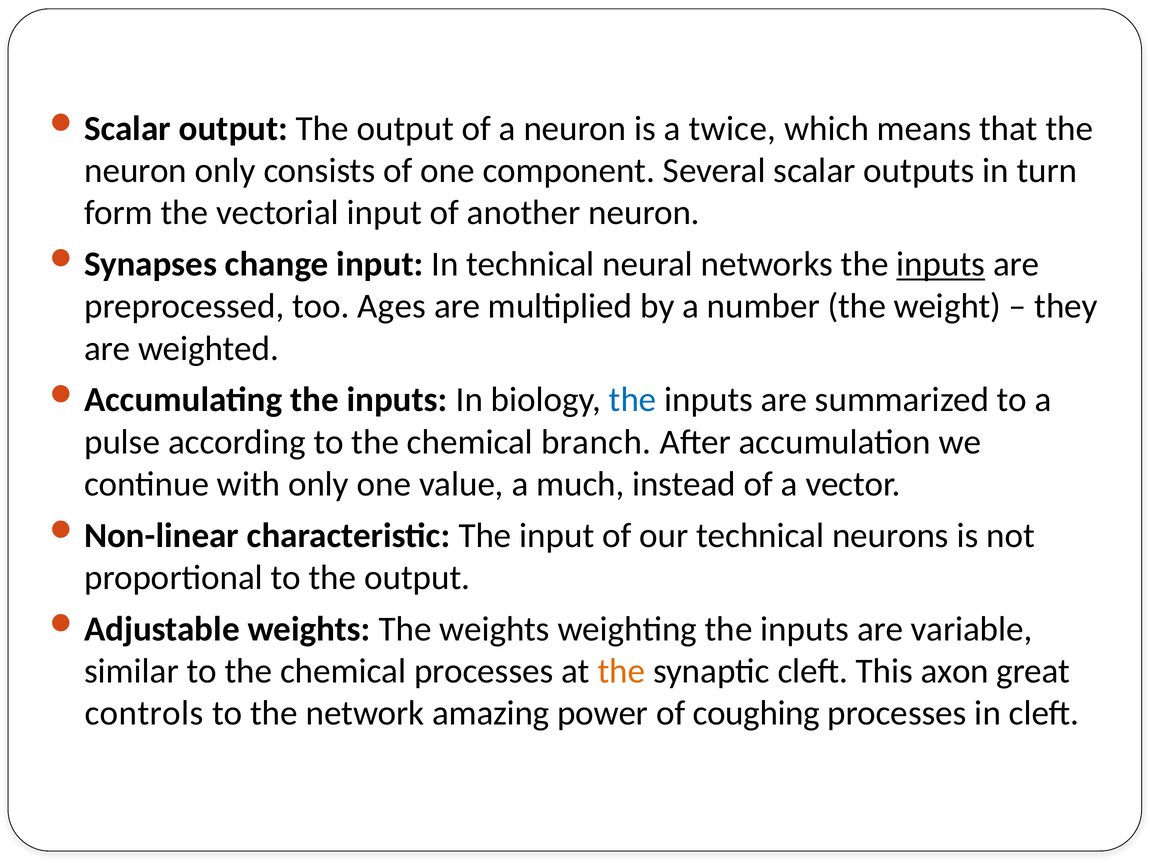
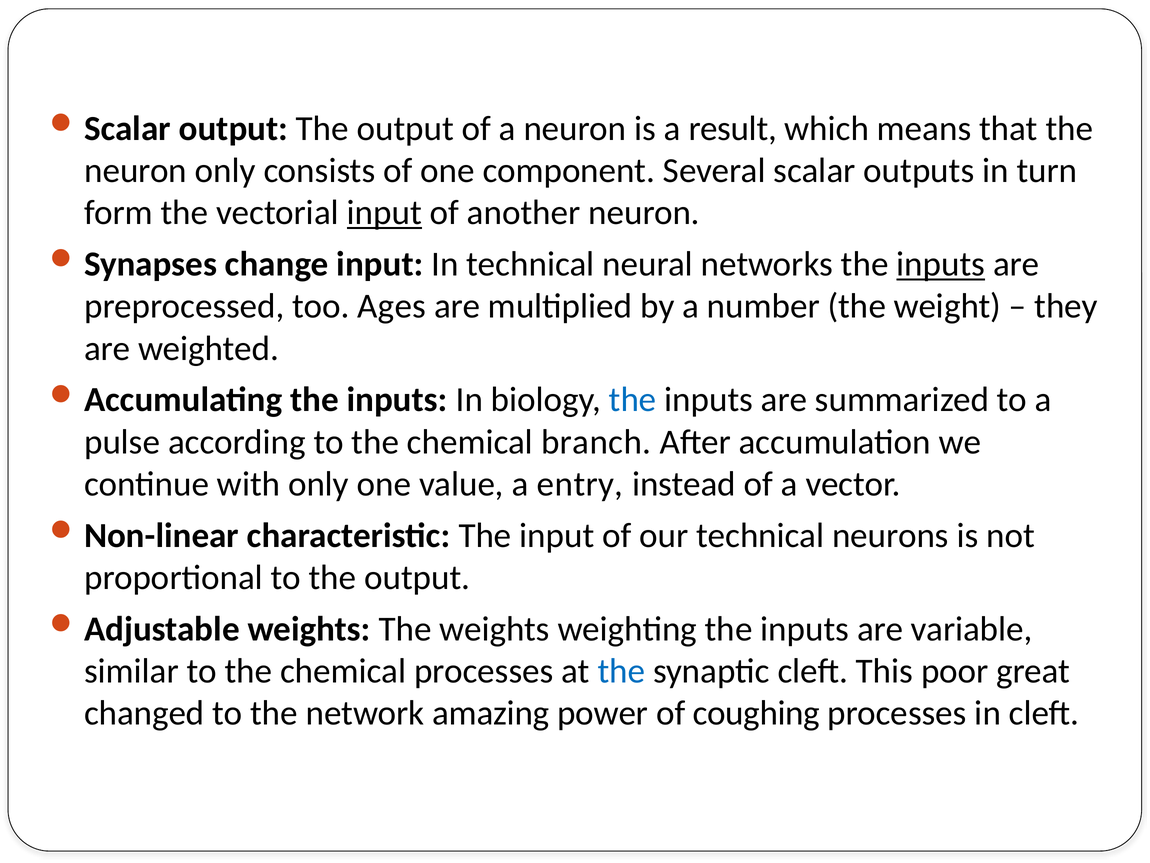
twice: twice -> result (733, 128)
input underline: none -> present (384, 213)
much: much -> entry (580, 484)
the colour: orange -> blue (621, 671)
axon: axon -> poor (955, 671)
controls: controls -> changed (144, 713)
